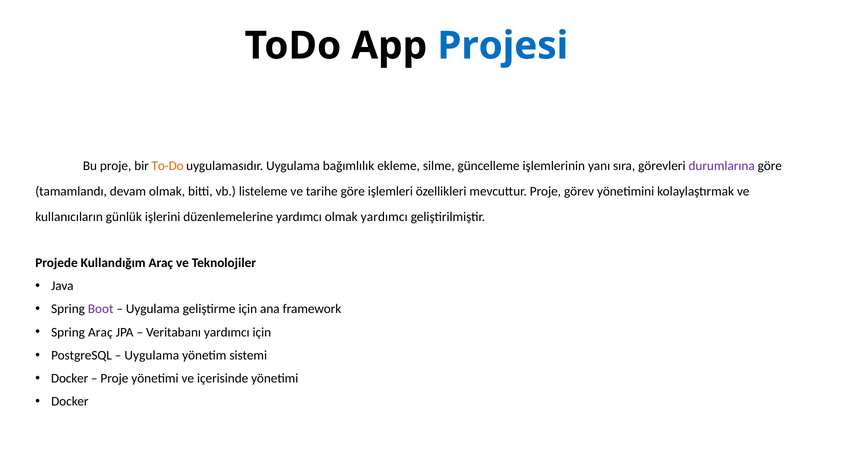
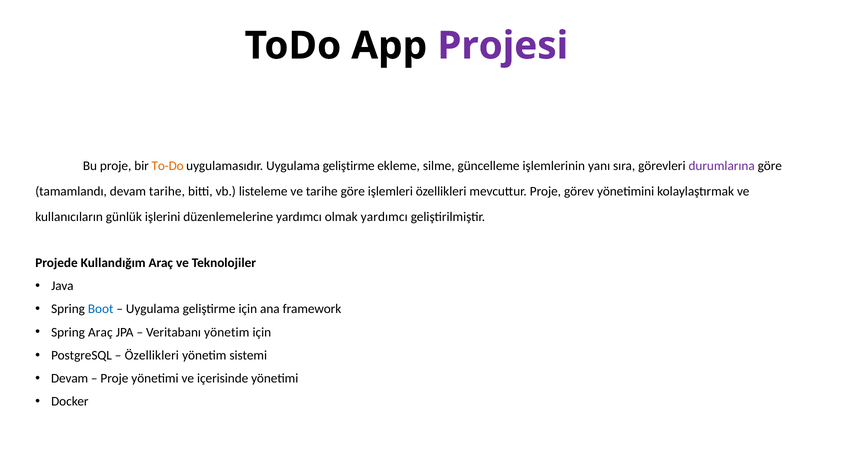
Projesi colour: blue -> purple (503, 46)
uygulamasıdır Uygulama bağımlılık: bağımlılık -> geliştirme (349, 166)
devam olmak: olmak -> tarihe (167, 192)
Boot colour: purple -> blue (101, 309)
Veritabanı yardımcı: yardımcı -> yönetim (227, 332)
Uygulama: Uygulama -> Özellikleri (152, 356)
Docker: Docker -> Devam (70, 379)
